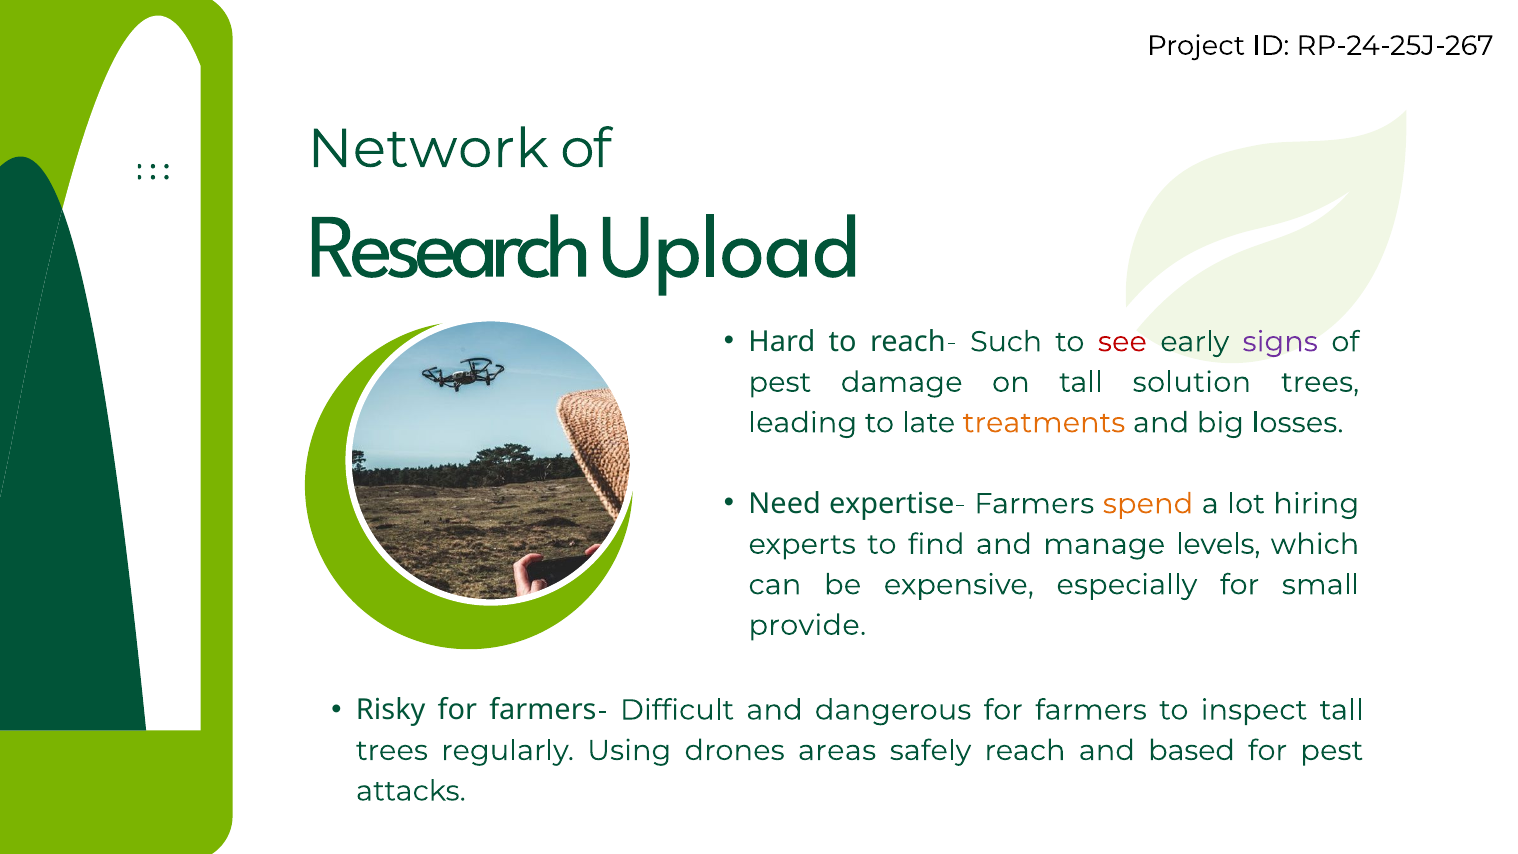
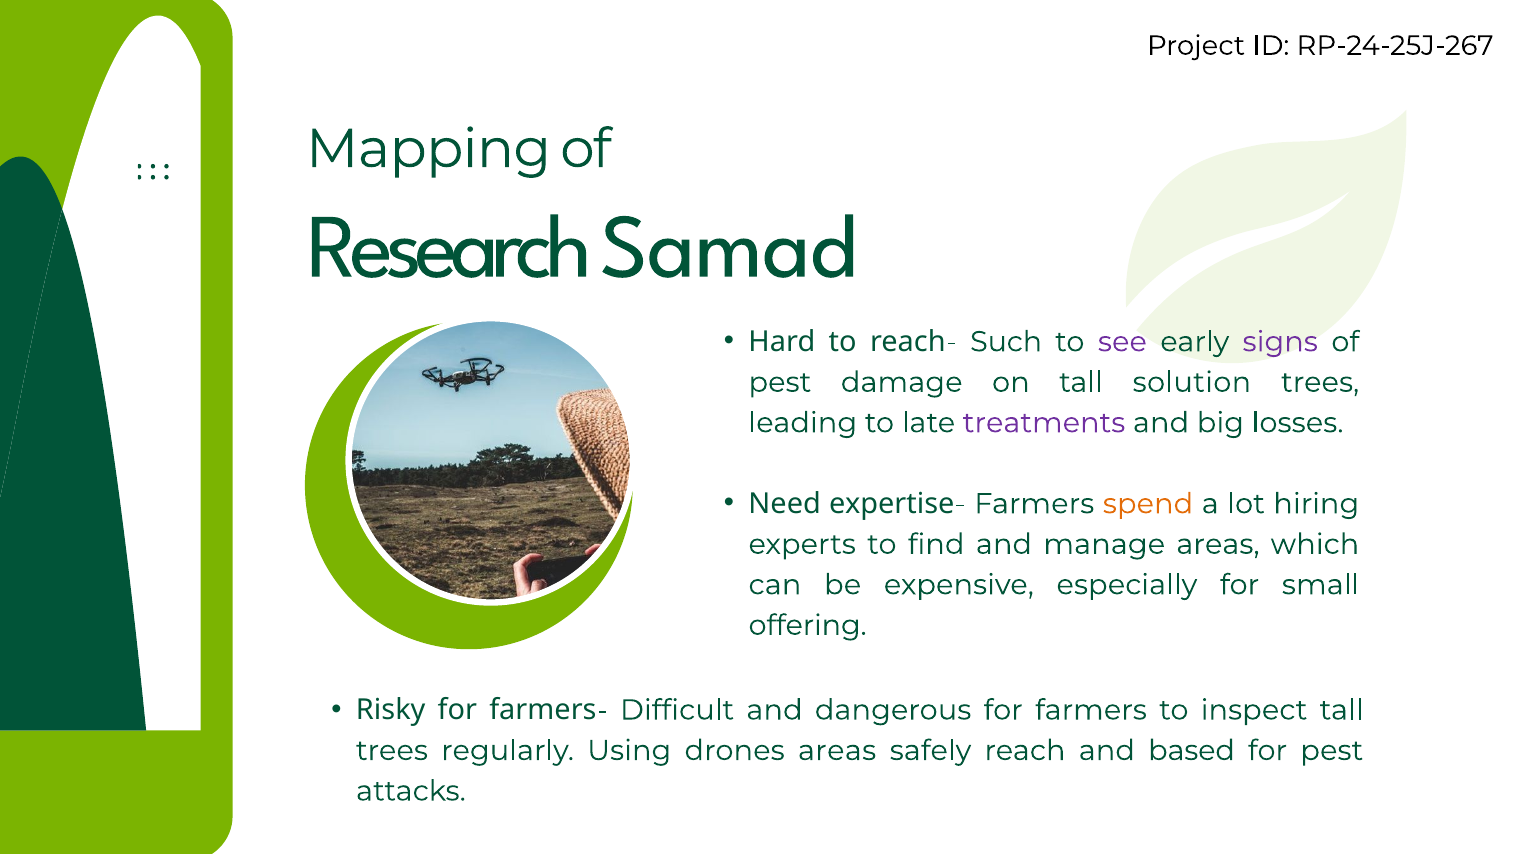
Network: Network -> Mapping (429, 149)
Upload: Upload -> Samad (729, 247)
see colour: red -> purple (1122, 342)
treatments colour: orange -> purple (1044, 423)
manage levels: levels -> areas (1218, 544)
provide: provide -> offering (808, 625)
